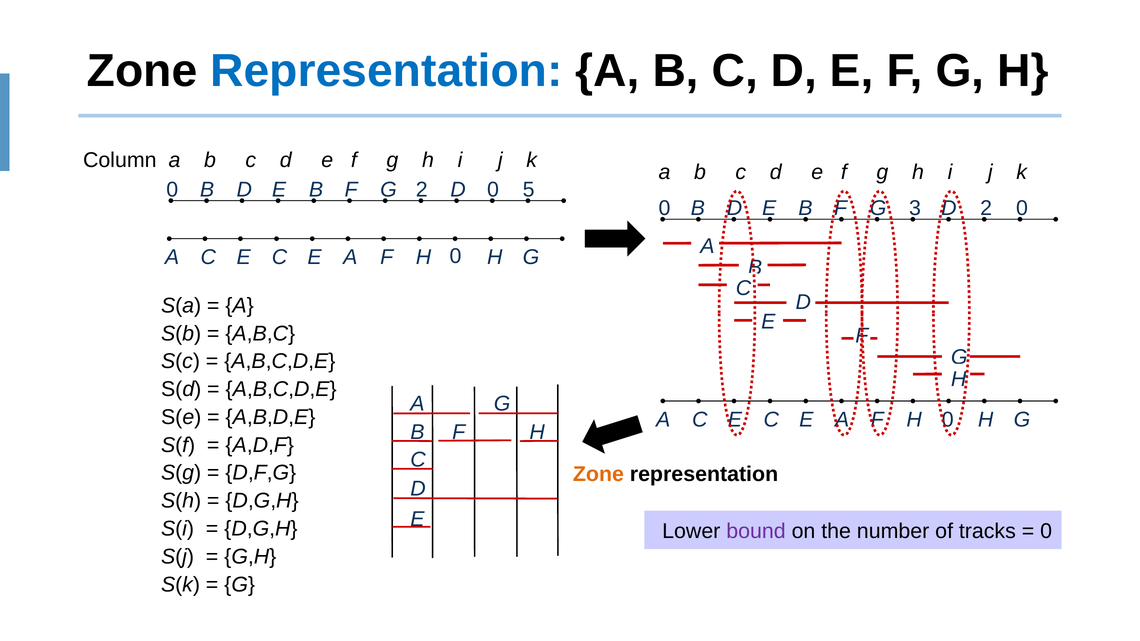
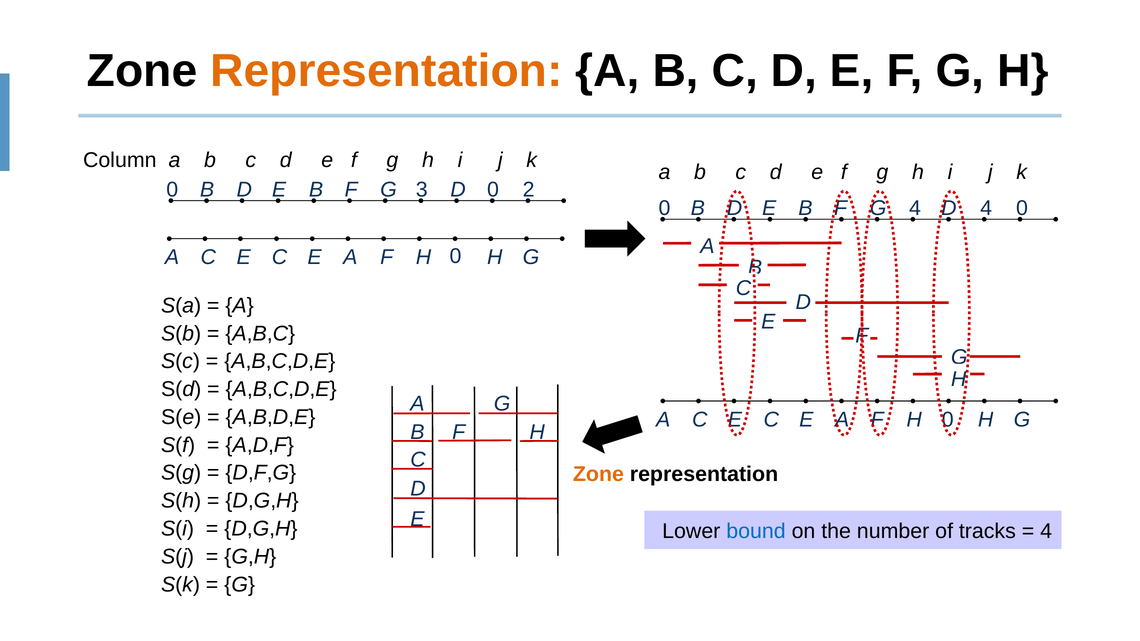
Representation colour: blue -> orange (386, 71)
F 2: 2 -> 3 (422, 190)
5: 5 -> 2 (529, 190)
F 3: 3 -> 4 (915, 208)
D 2: 2 -> 4 (986, 208)
bound colour: purple -> blue (756, 532)
0: 0 -> 4 (1046, 532)
